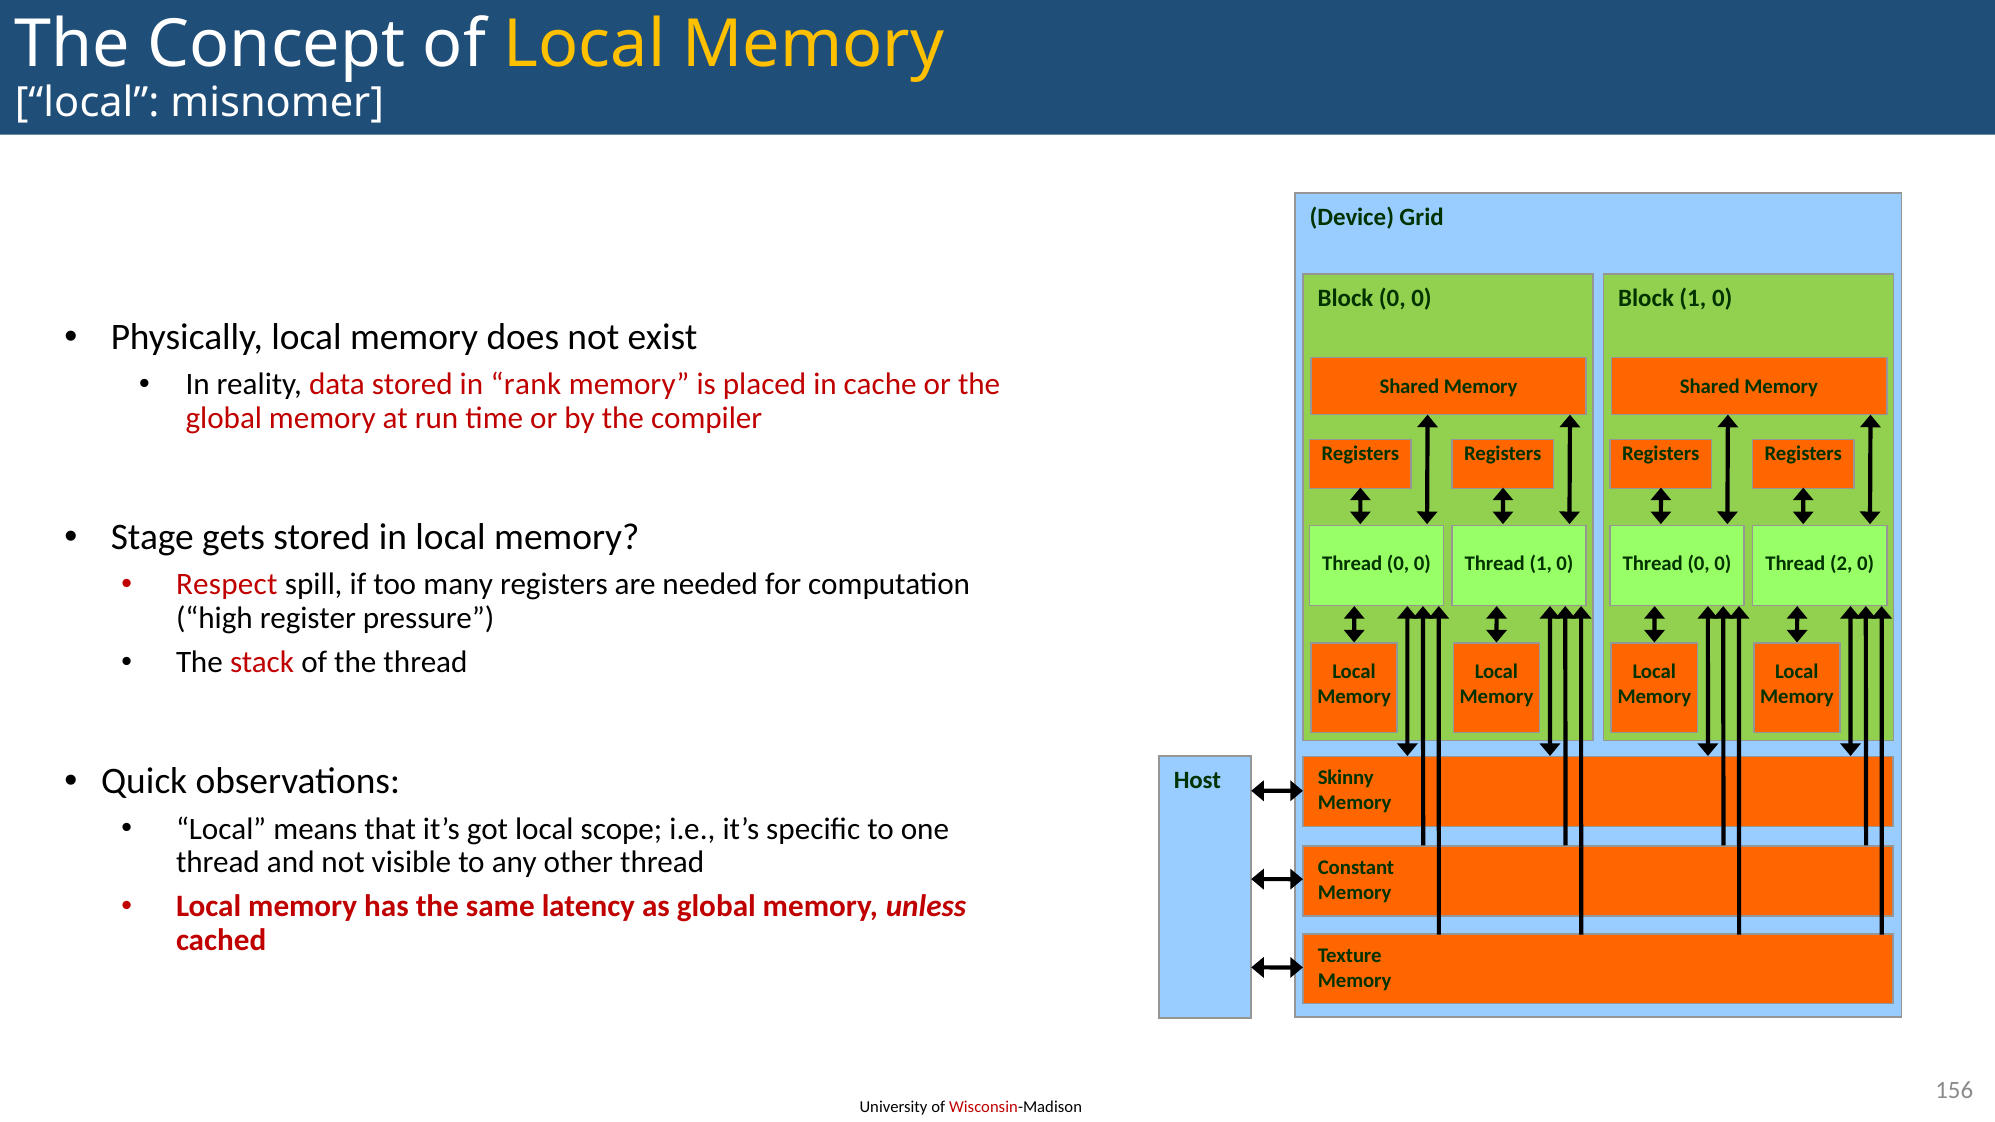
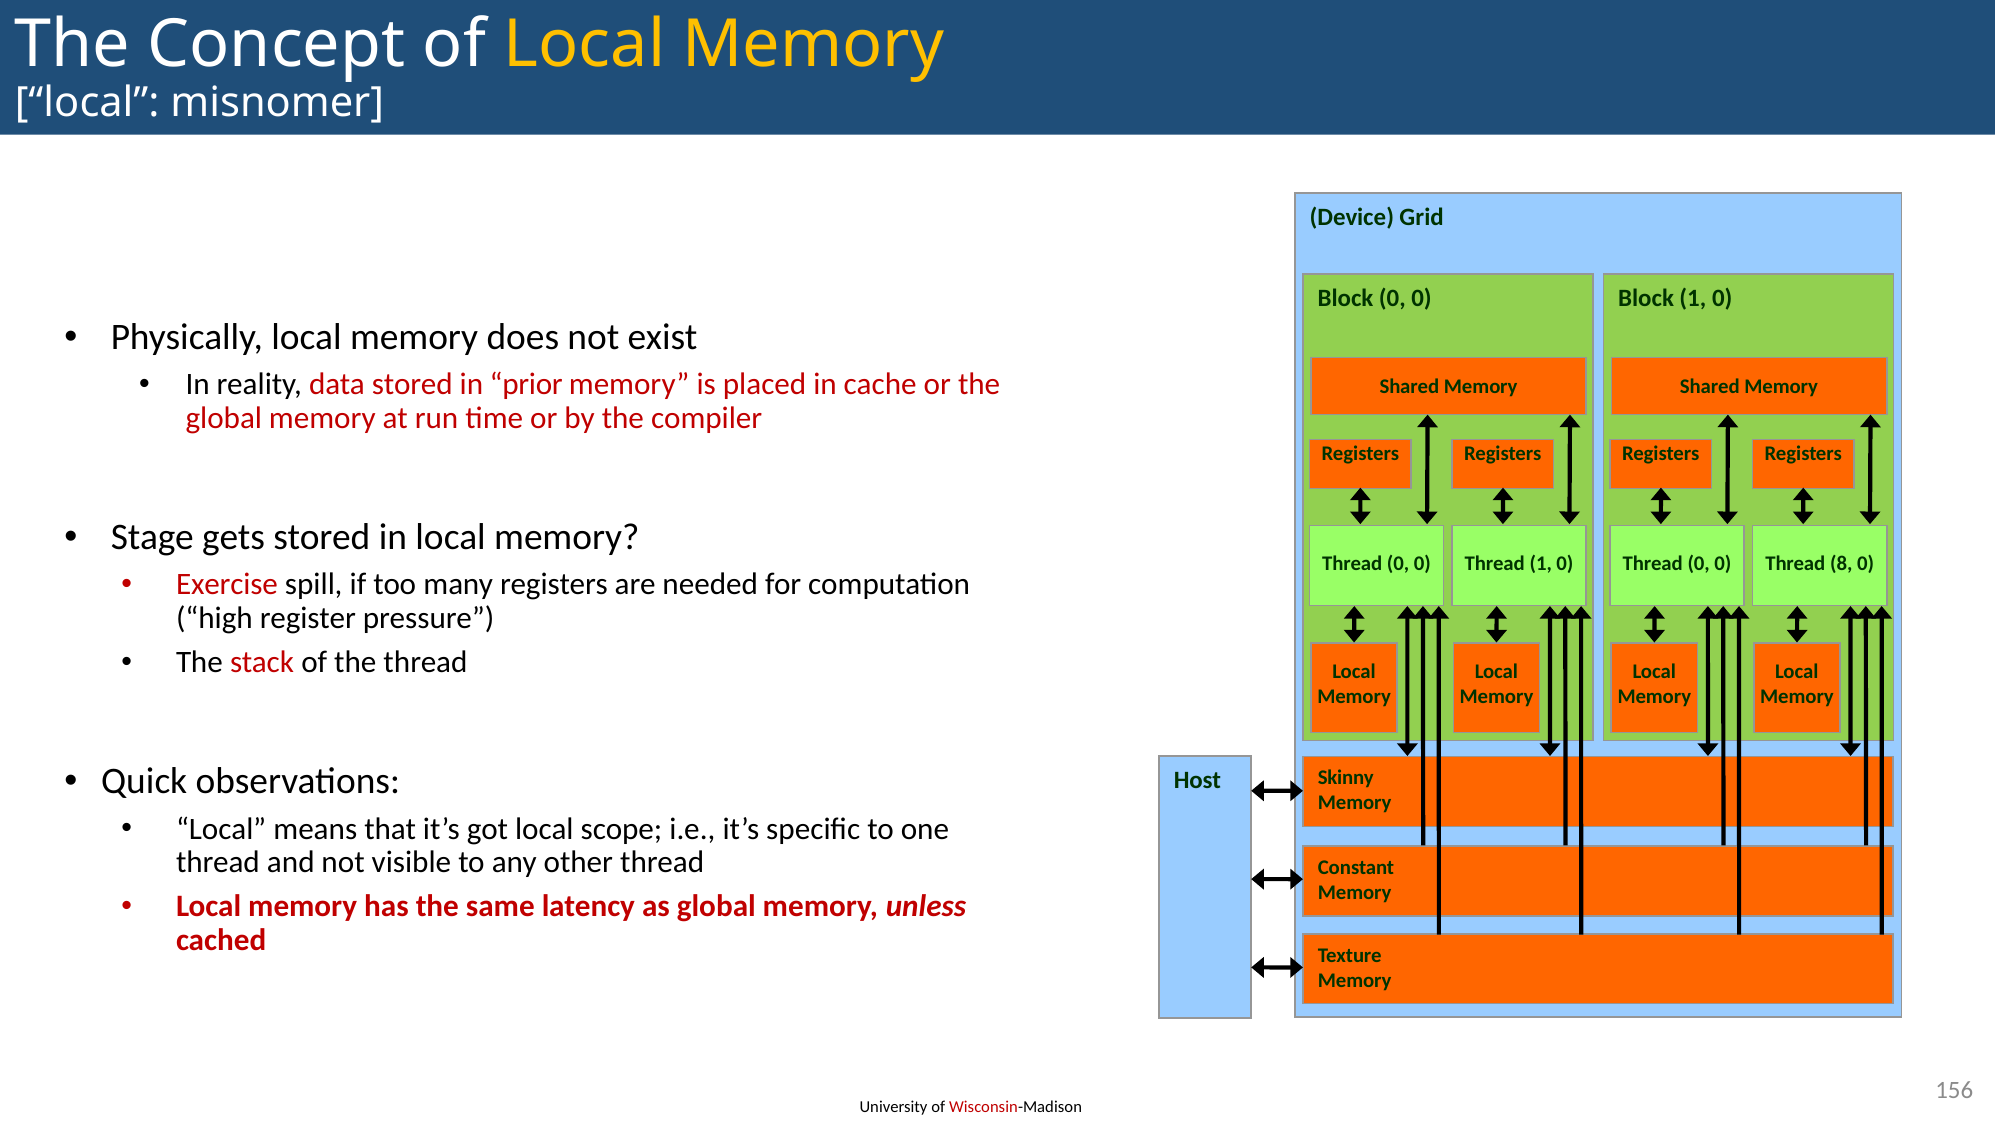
rank: rank -> prior (526, 385)
2: 2 -> 8 (1841, 564)
Respect: Respect -> Exercise (227, 585)
